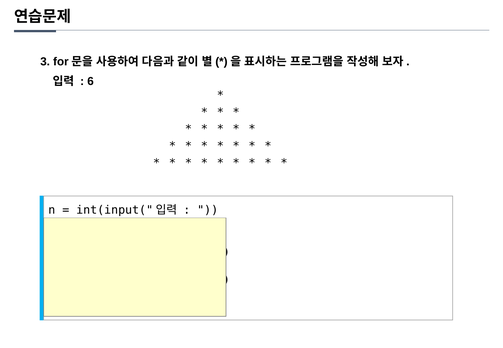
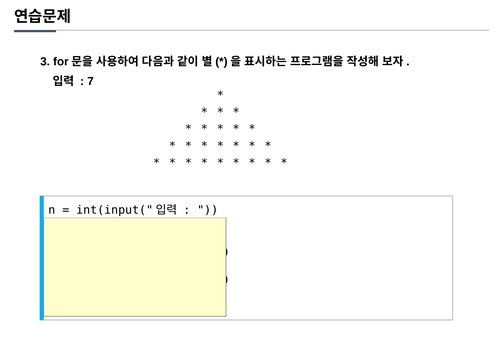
6: 6 -> 7 (90, 81)
